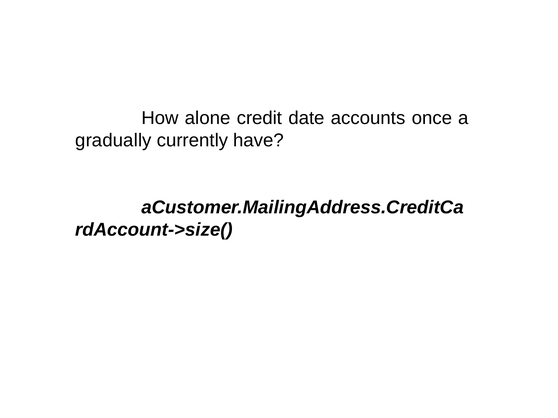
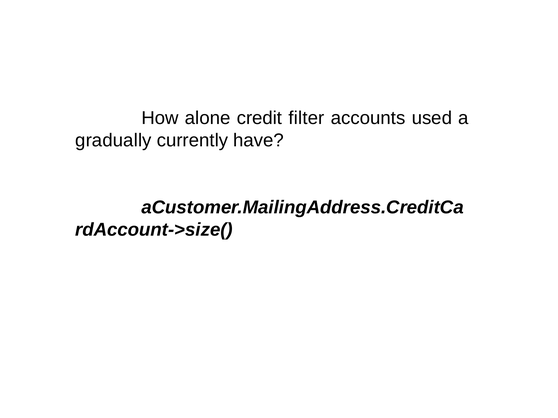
date: date -> filter (306, 118)
once: once -> used (432, 118)
